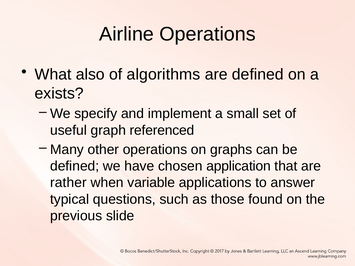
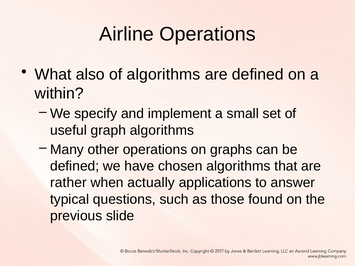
exists: exists -> within (59, 93)
graph referenced: referenced -> algorithms (162, 130)
chosen application: application -> algorithms (238, 166)
variable: variable -> actually (151, 183)
